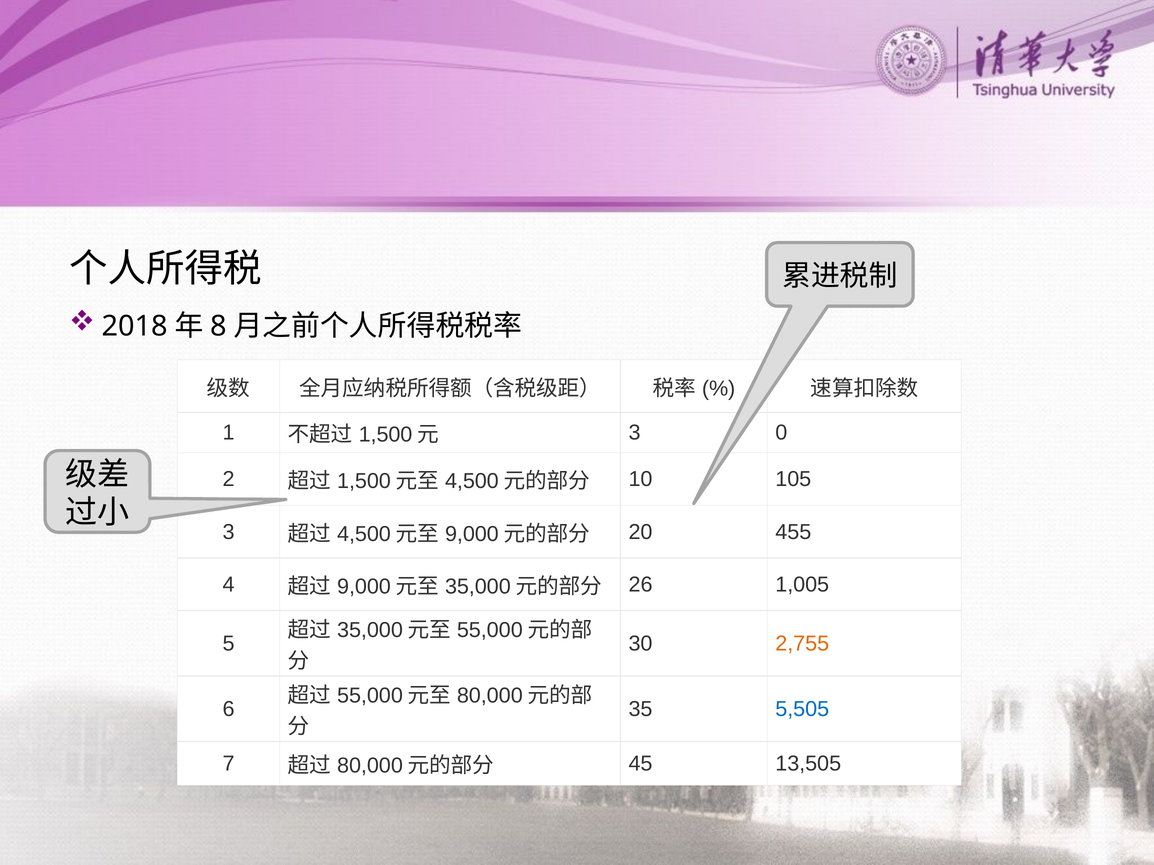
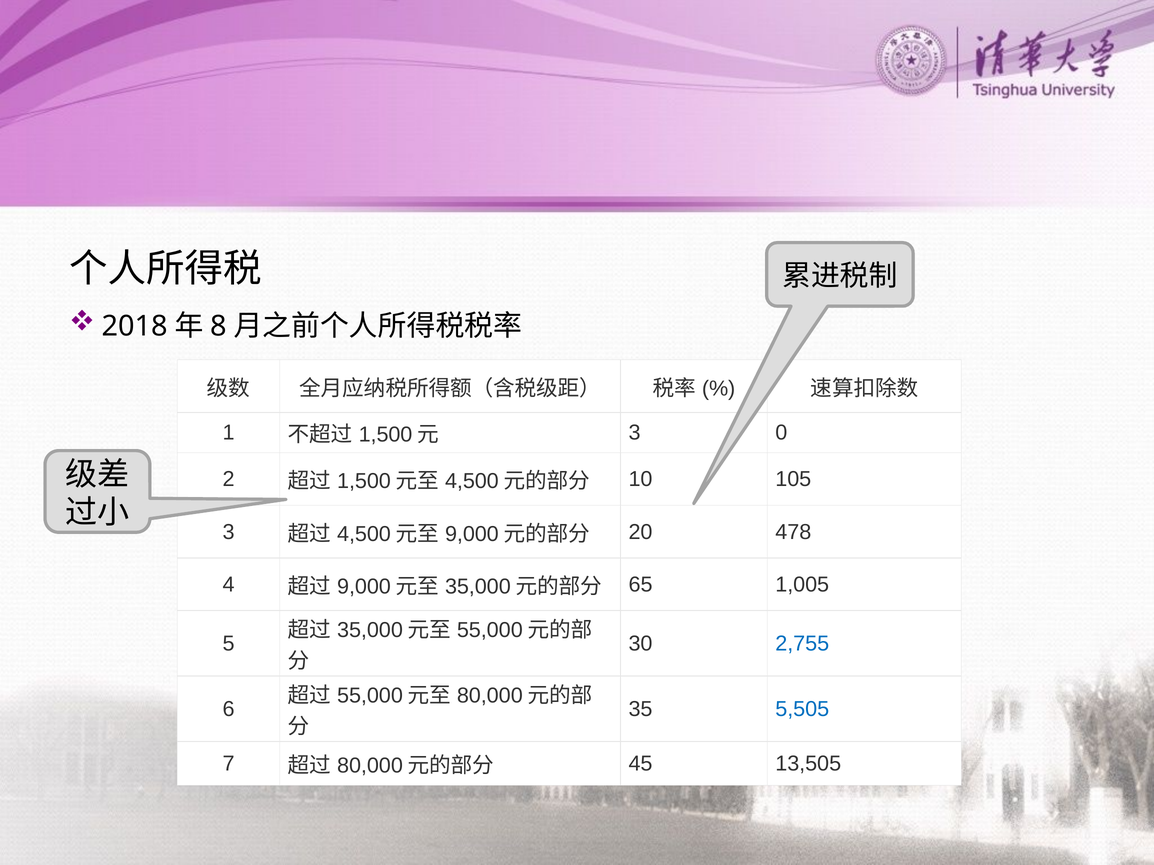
455: 455 -> 478 (793, 532)
26: 26 -> 65 (641, 585)
2,755 colour: orange -> blue (802, 644)
